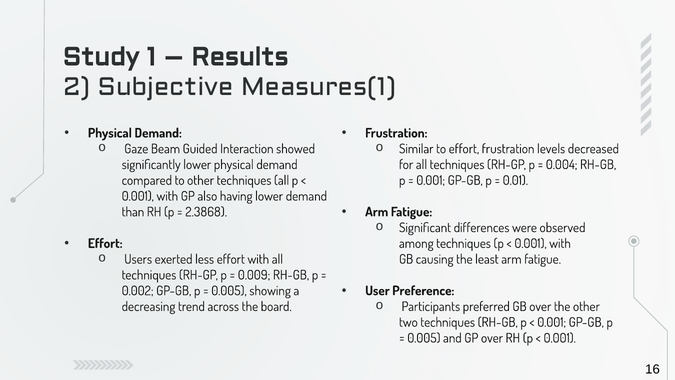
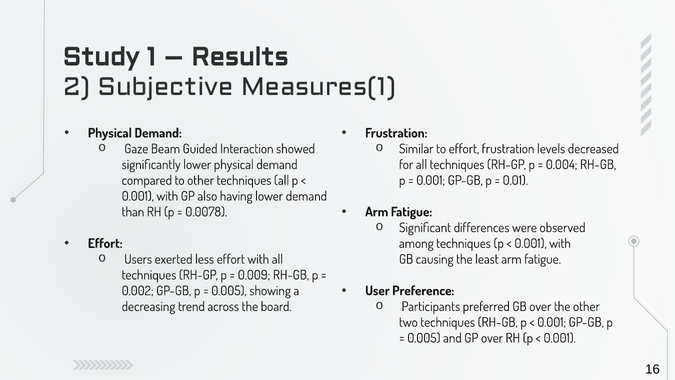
2.3868: 2.3868 -> 0.0078 (206, 212)
